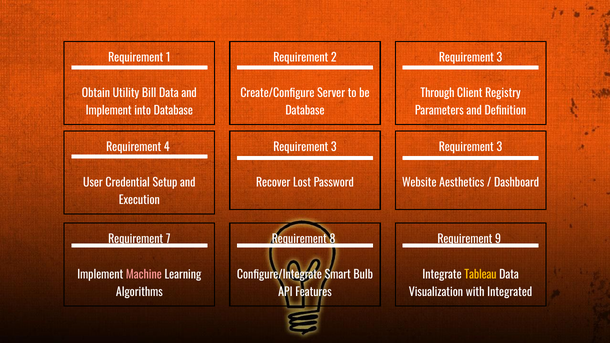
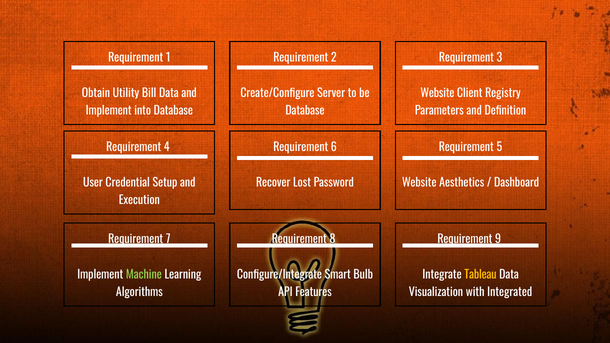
Through: Through -> Website (437, 93)
3: 3 -> 6 (334, 148)
3: 3 -> 5 (499, 148)
Machine colour: pink -> light green (144, 275)
